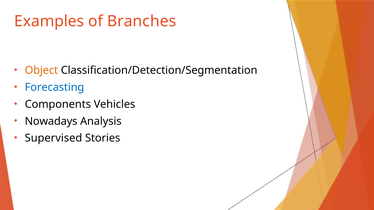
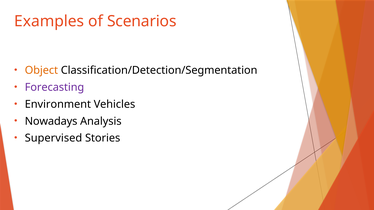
Branches: Branches -> Scenarios (142, 21)
Forecasting colour: blue -> purple (54, 87)
Components: Components -> Environment (58, 104)
